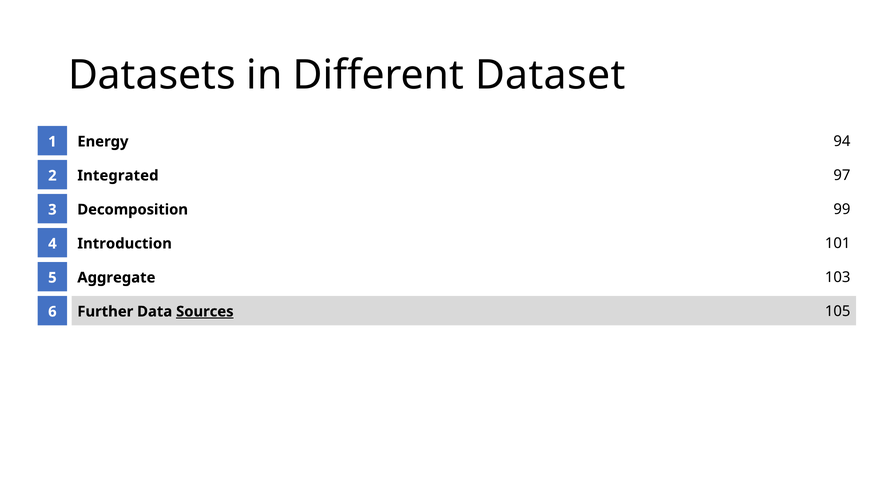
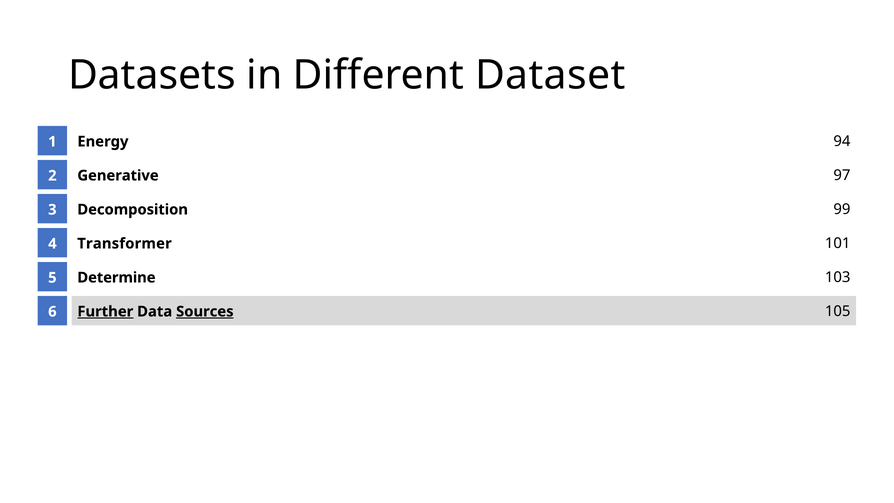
Integrated: Integrated -> Generative (118, 176)
Introduction: Introduction -> Transformer (125, 244)
Aggregate: Aggregate -> Determine (116, 278)
Further underline: none -> present (105, 311)
